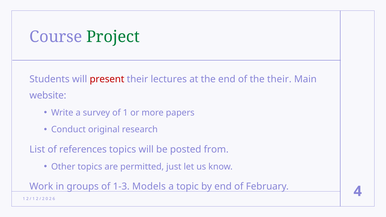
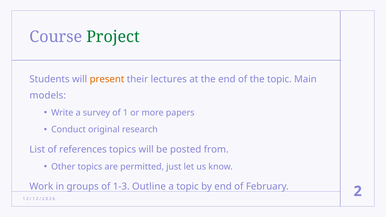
present colour: red -> orange (107, 79)
the their: their -> topic (279, 79)
website: website -> models (48, 96)
Models: Models -> Outline (149, 187)
4: 4 -> 2 (358, 191)
